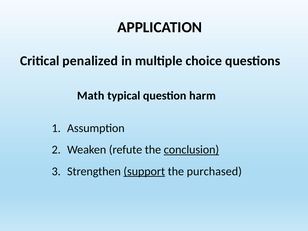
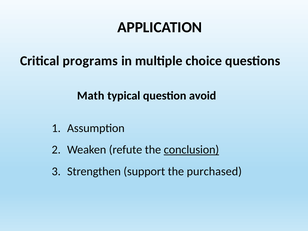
penalized: penalized -> programs (90, 61)
harm: harm -> avoid (203, 96)
support underline: present -> none (144, 171)
